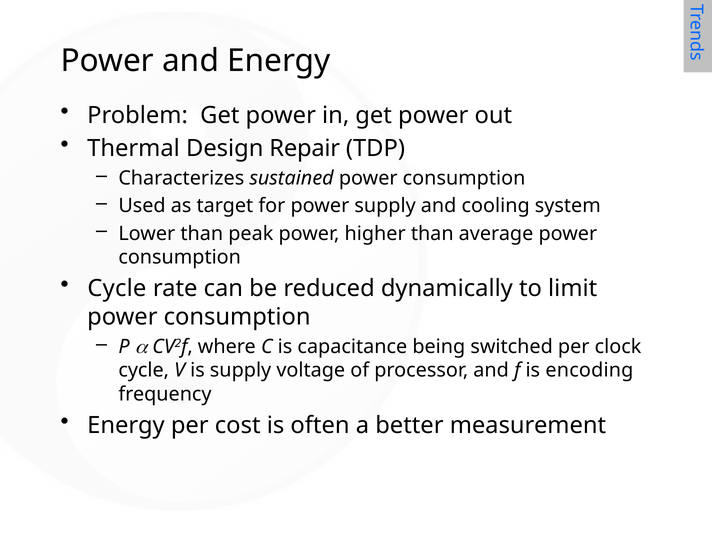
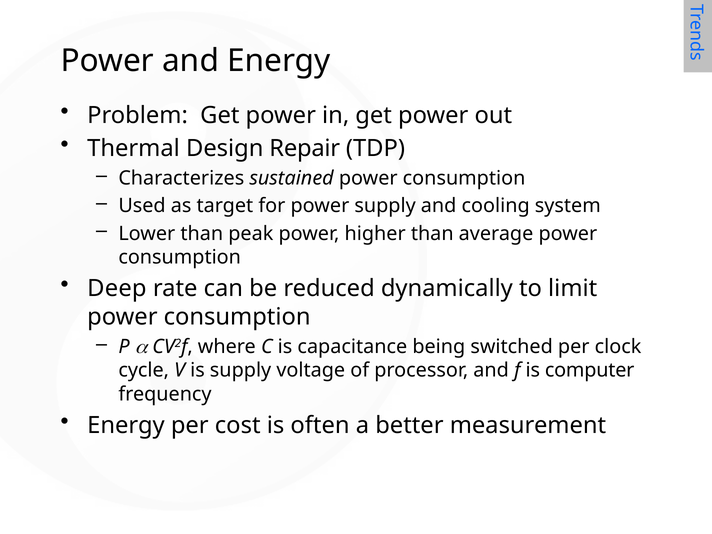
Cycle: Cycle -> Deep (117, 288)
encoding: encoding -> computer (590, 370)
